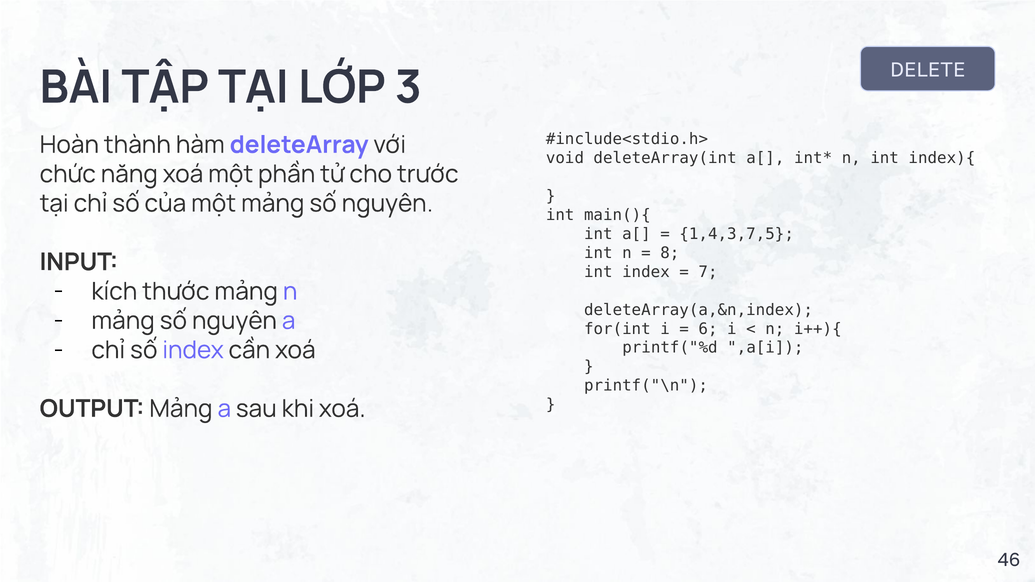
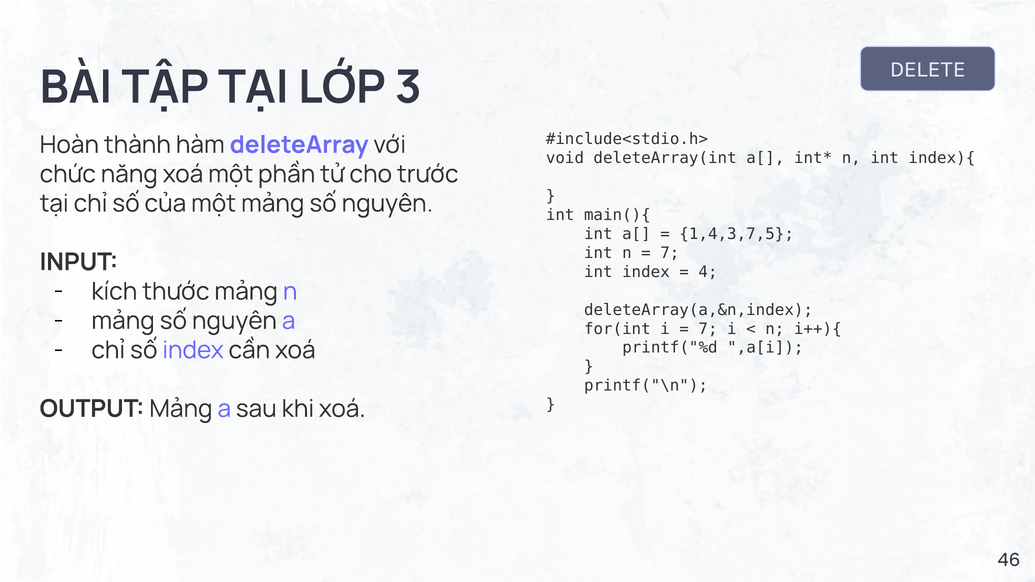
8: 8 -> 7 (670, 253)
7: 7 -> 4 (708, 272)
6: 6 -> 7 (708, 329)
